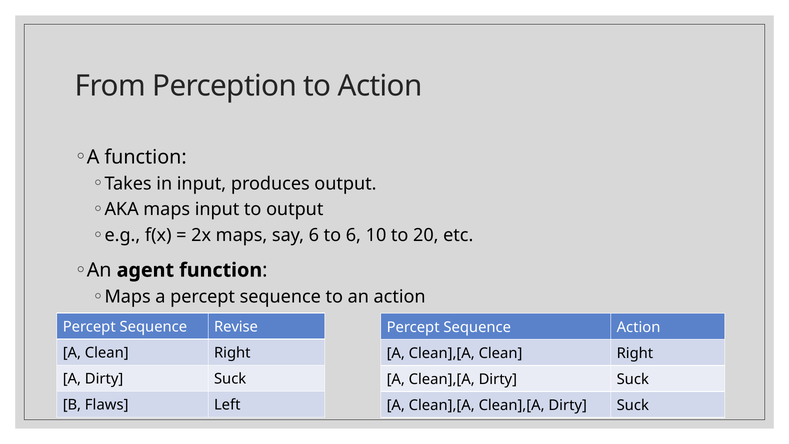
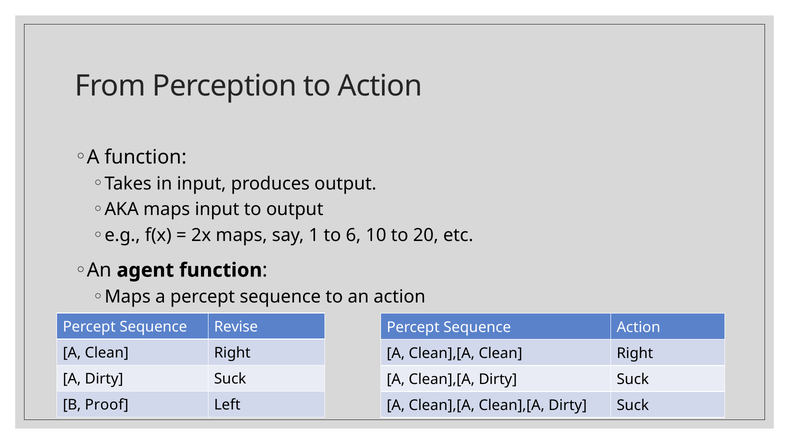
say 6: 6 -> 1 (314, 235)
Flaws: Flaws -> Proof (107, 405)
